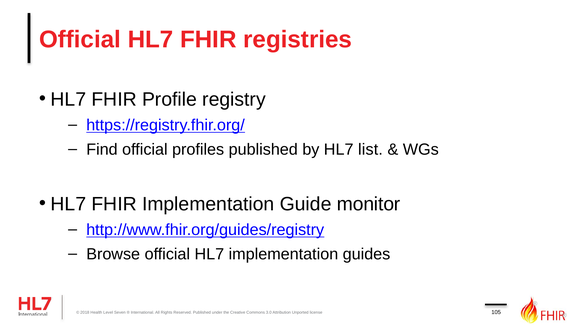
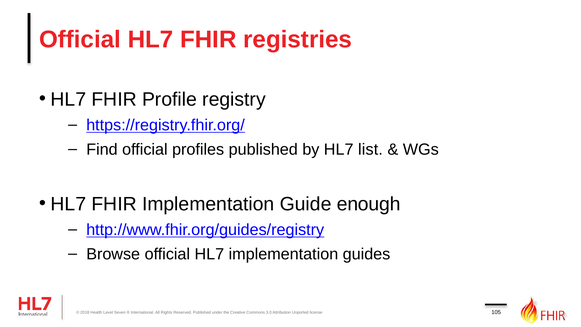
monitor: monitor -> enough (369, 204)
